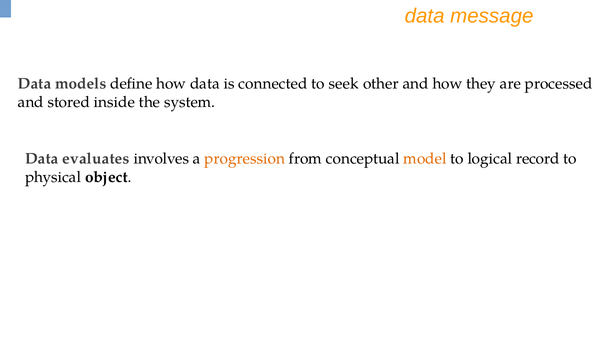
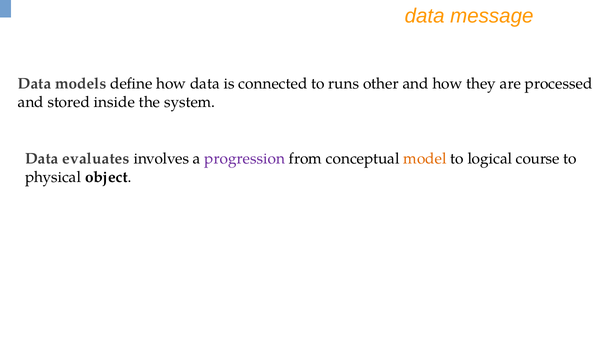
seek: seek -> runs (344, 84)
progression colour: orange -> purple (245, 159)
record: record -> course (538, 159)
